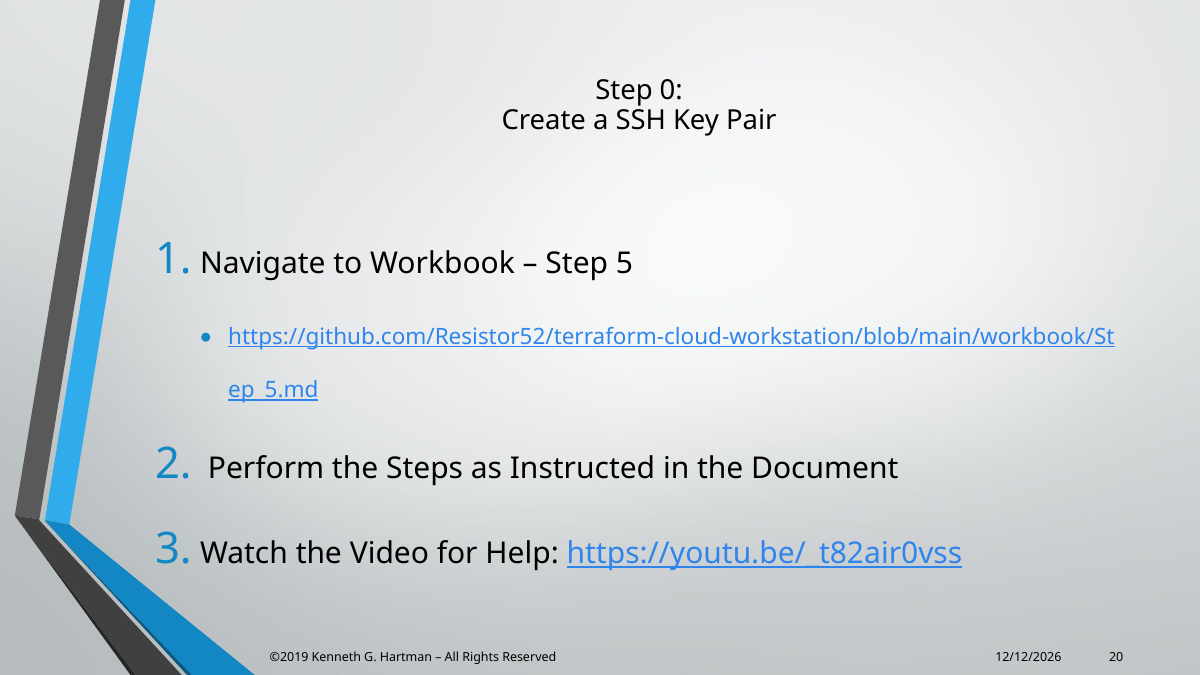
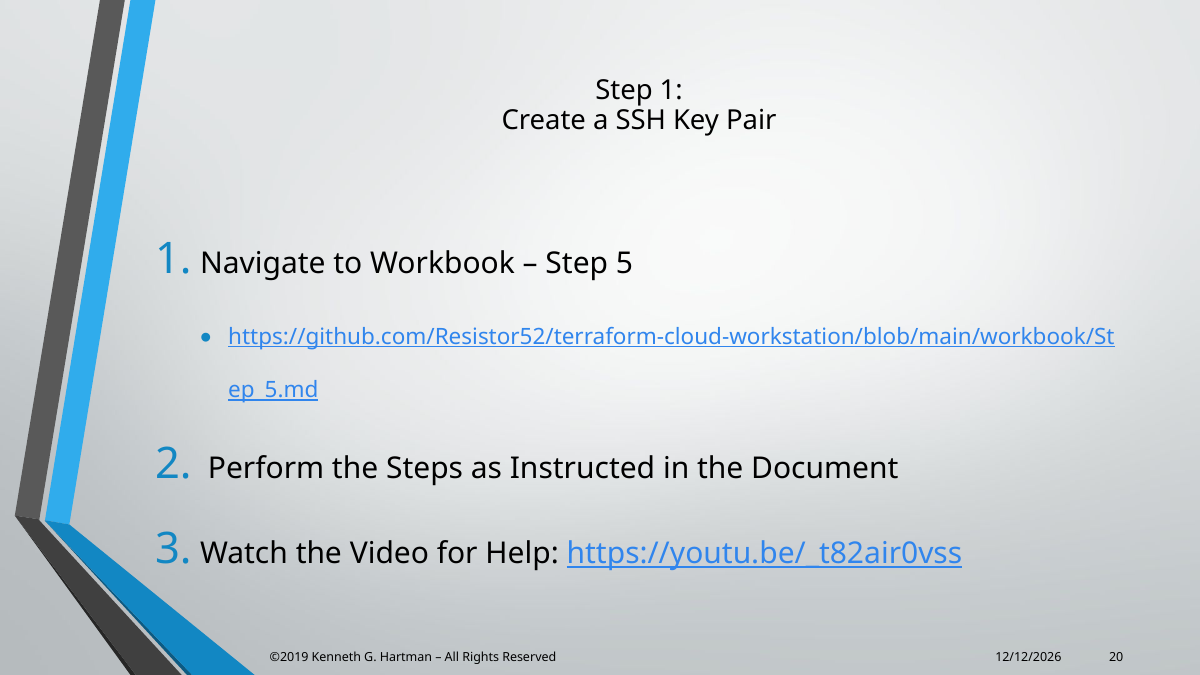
Step 0: 0 -> 1 (671, 90)
